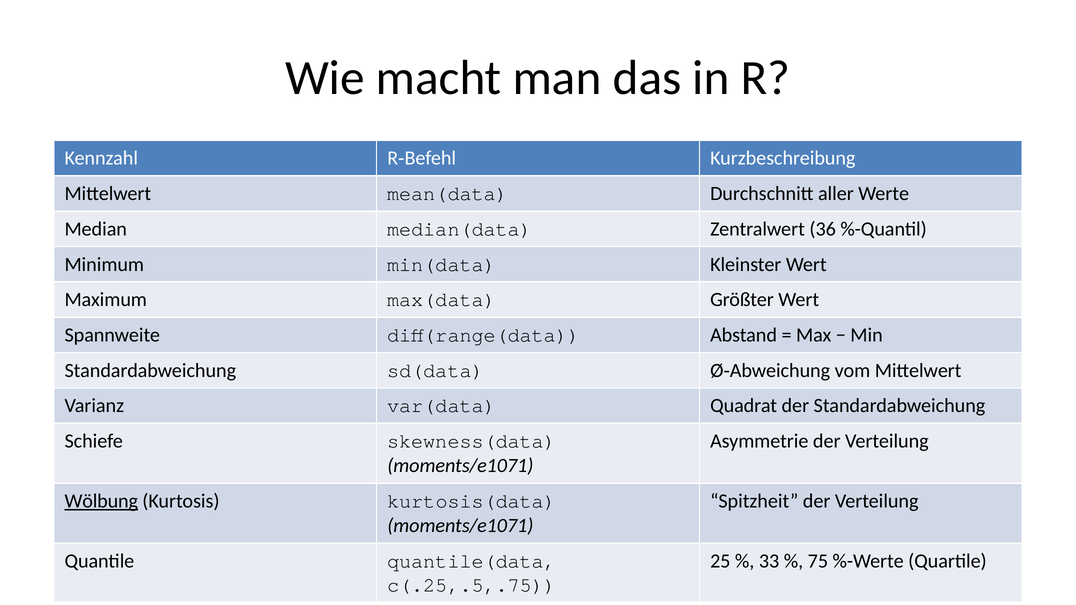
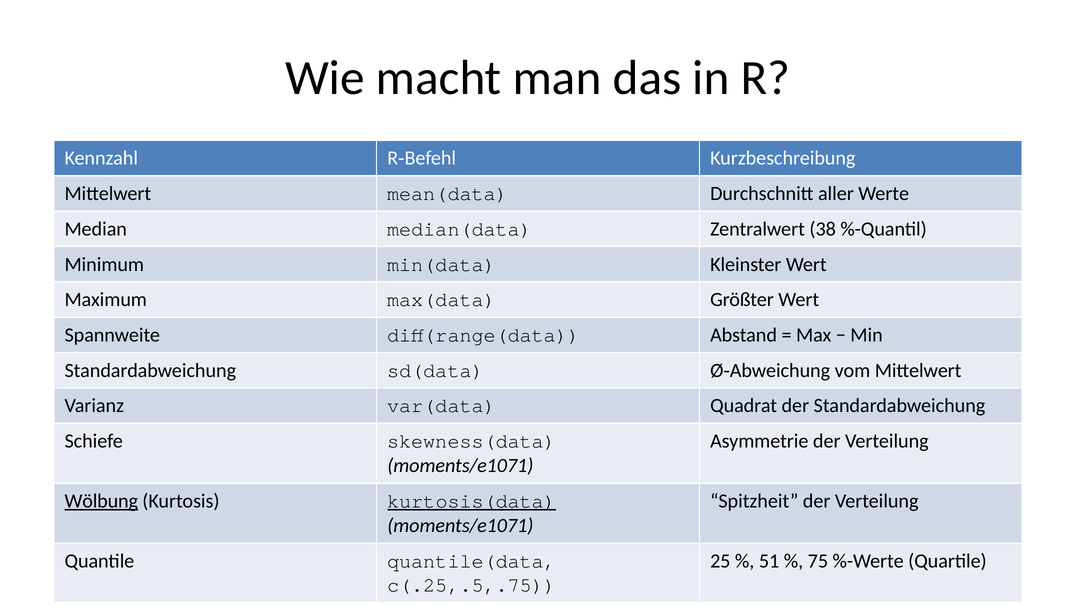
36: 36 -> 38 (823, 229)
kurtosis(data underline: none -> present (472, 501)
33: 33 -> 51 (769, 561)
